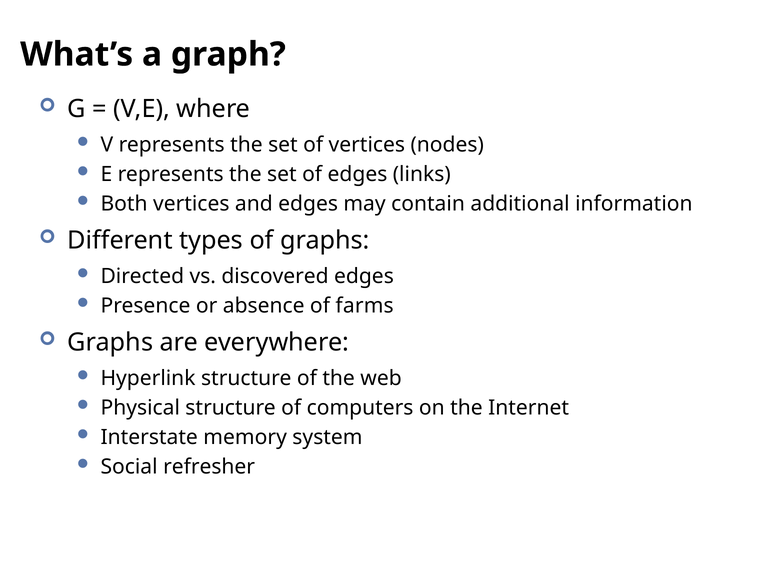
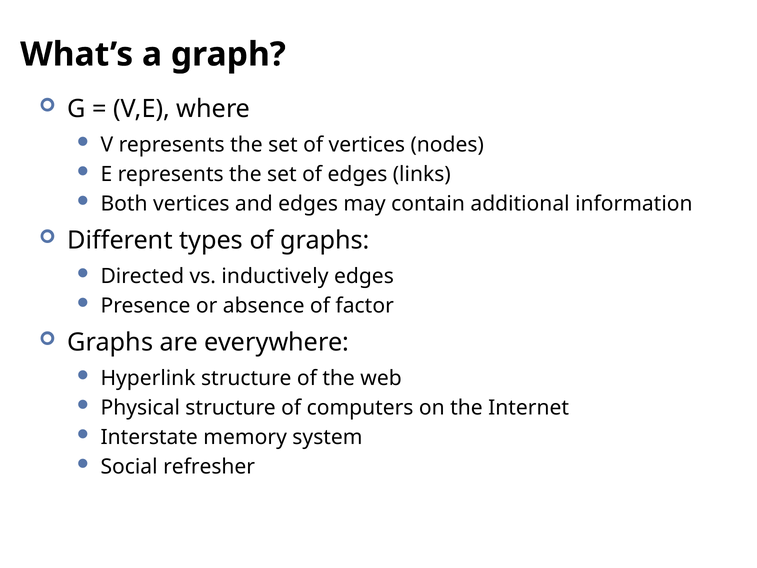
discovered: discovered -> inductively (275, 276)
farms: farms -> factor (365, 306)
